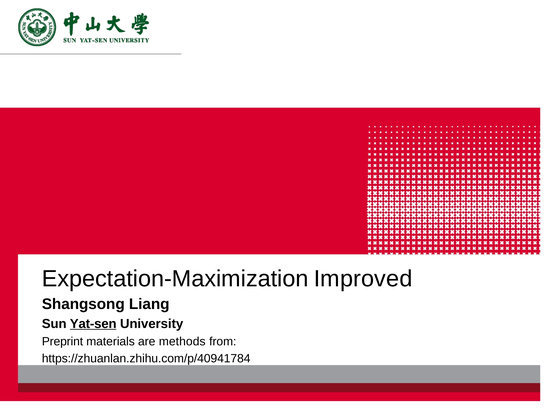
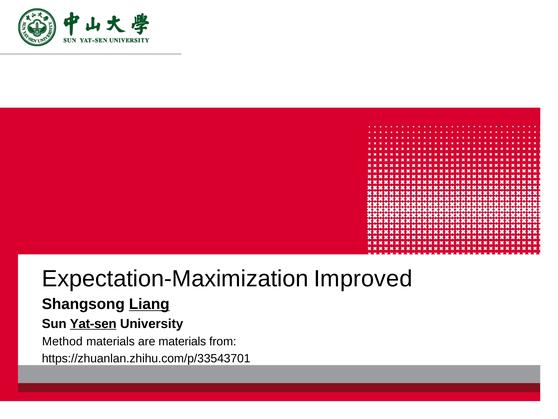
Liang underline: none -> present (149, 304)
Preprint: Preprint -> Method (62, 341)
are methods: methods -> materials (182, 341)
https://zhuanlan.zhihu.com/p/40941784: https://zhuanlan.zhihu.com/p/40941784 -> https://zhuanlan.zhihu.com/p/33543701 (146, 358)
